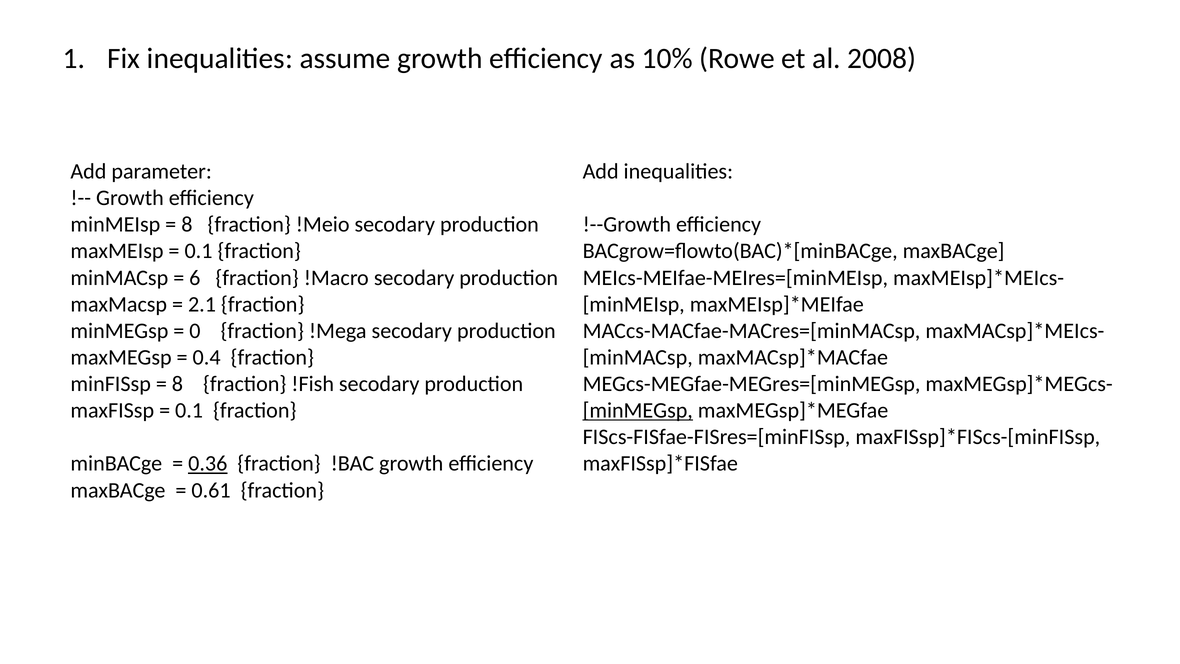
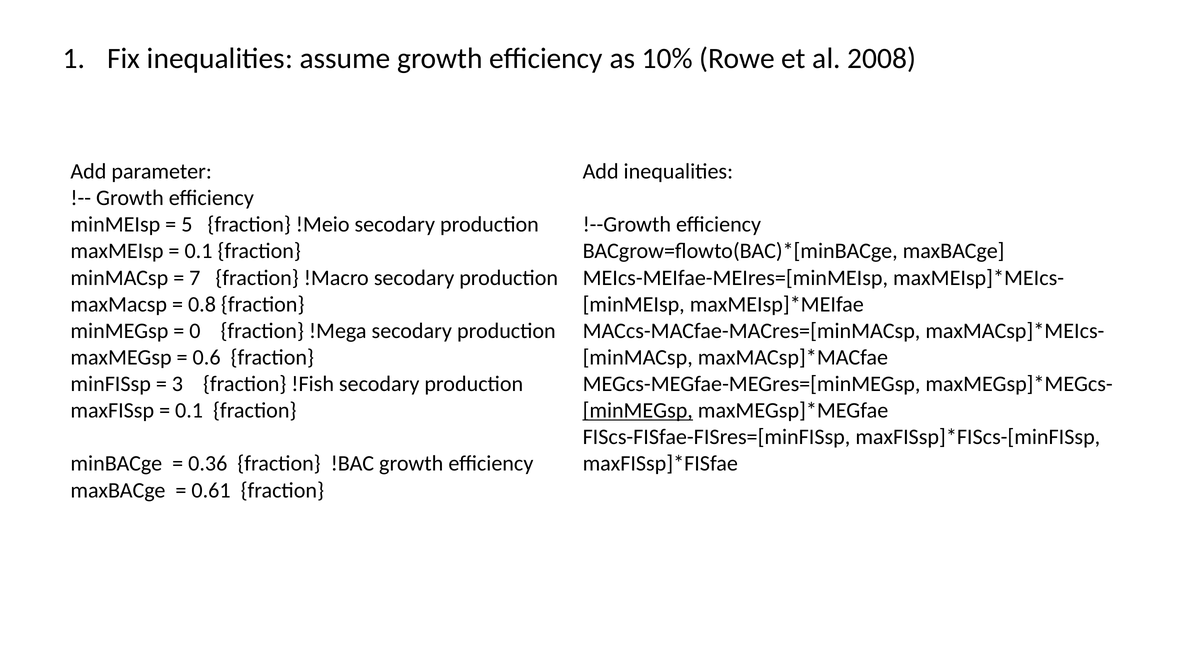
8: 8 -> 5 (187, 225)
6: 6 -> 7 (195, 278)
2.1: 2.1 -> 0.8 (202, 304)
0.4: 0.4 -> 0.6 (207, 357)
8: 8 -> 3 (177, 384)
0.36 underline: present -> none (208, 463)
